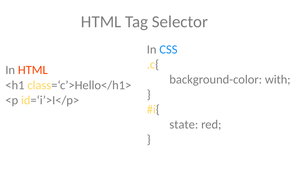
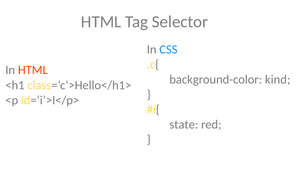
with: with -> kind (278, 80)
